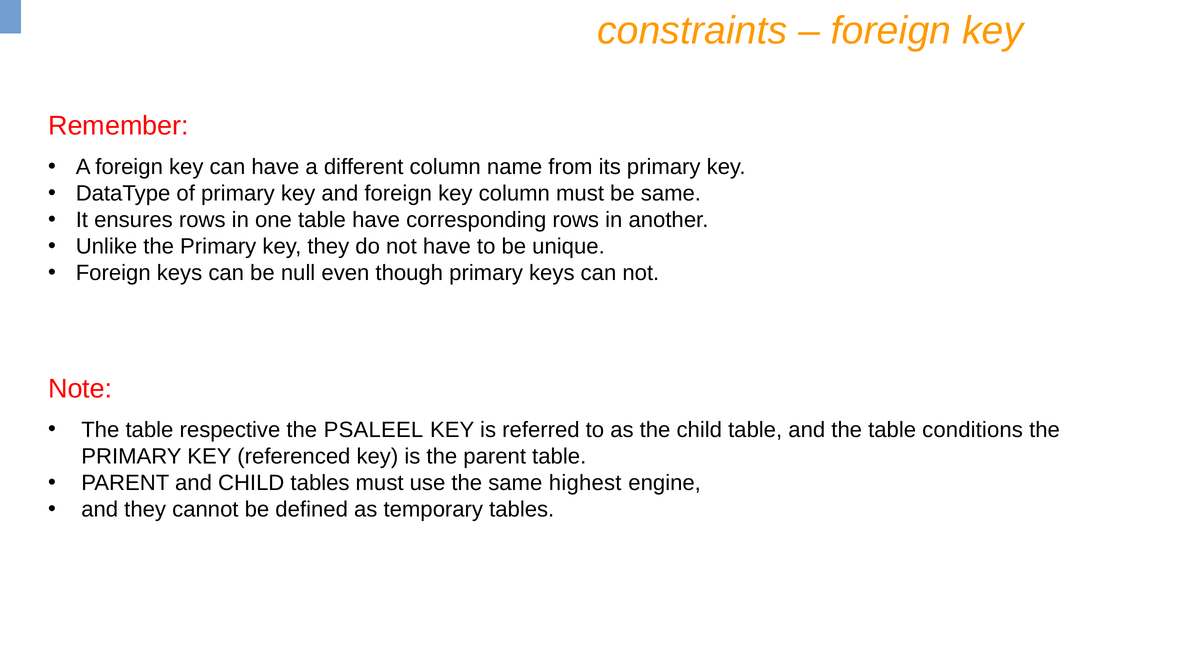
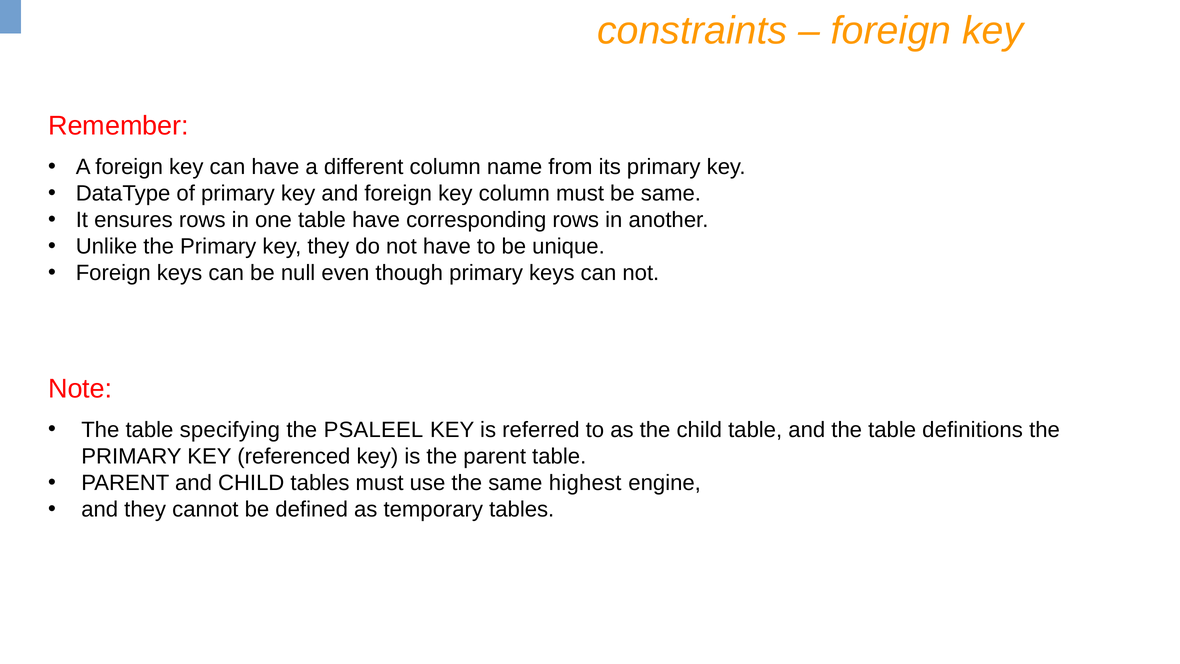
respective: respective -> specifying (230, 430)
conditions: conditions -> definitions (973, 430)
